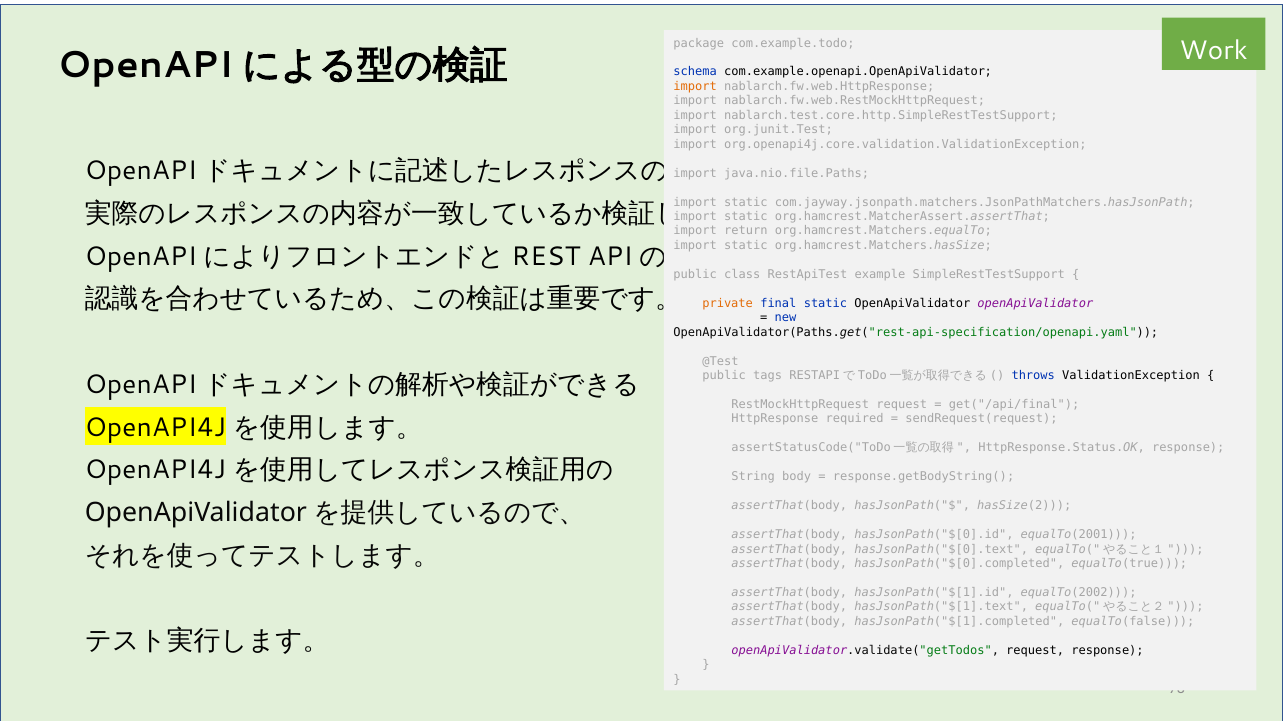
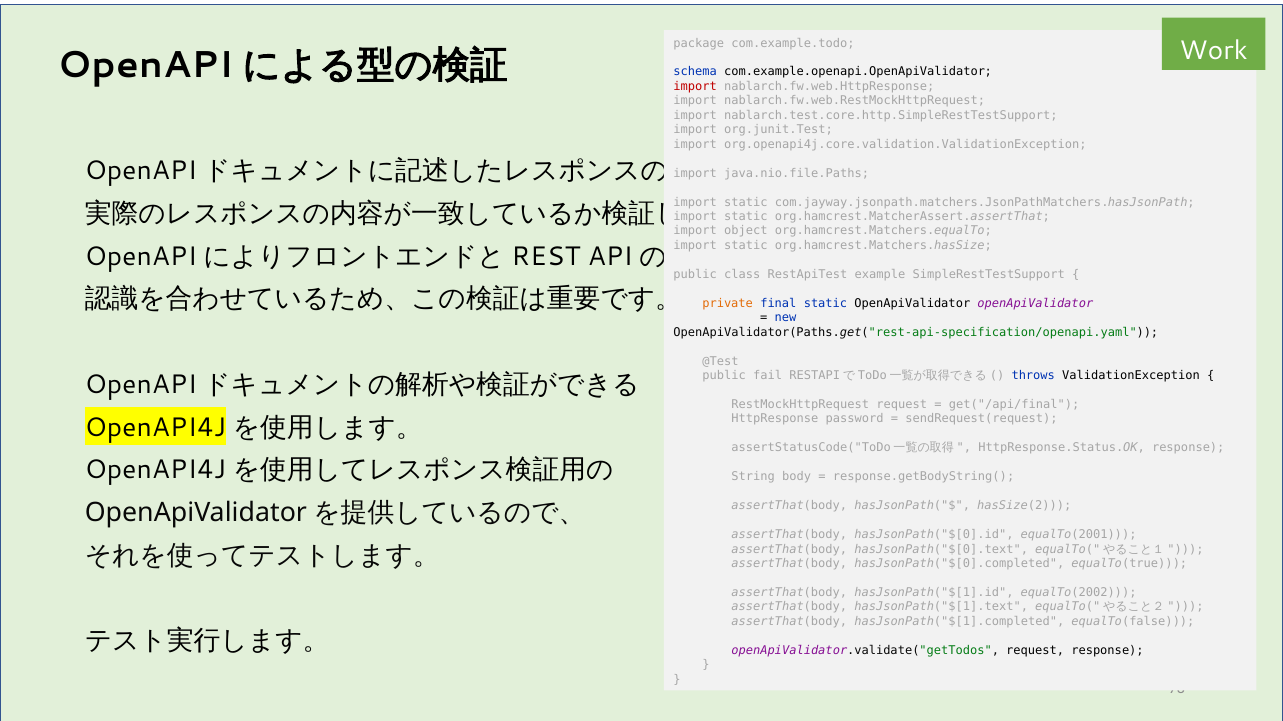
import colour: orange -> red (695, 87)
return: return -> object (746, 231)
tags: tags -> fail (768, 376)
required: required -> password (855, 419)
